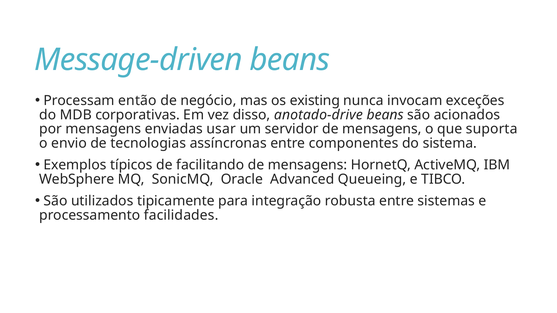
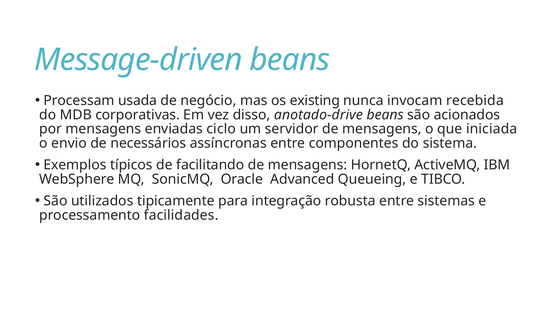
então: então -> usada (138, 101)
exceções: exceções -> recebida (475, 101)
usar: usar -> ciclo (221, 129)
suporta: suporta -> iniciada (492, 129)
tecnologias: tecnologias -> necessários (148, 143)
